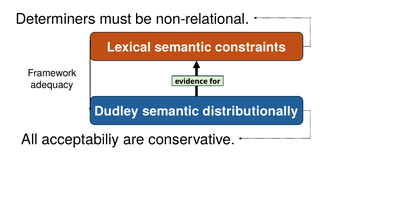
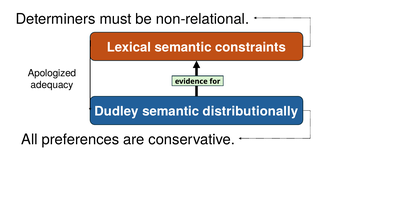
Framework: Framework -> Apologized (52, 73)
acceptabiliy: acceptabiliy -> preferences (80, 139)
